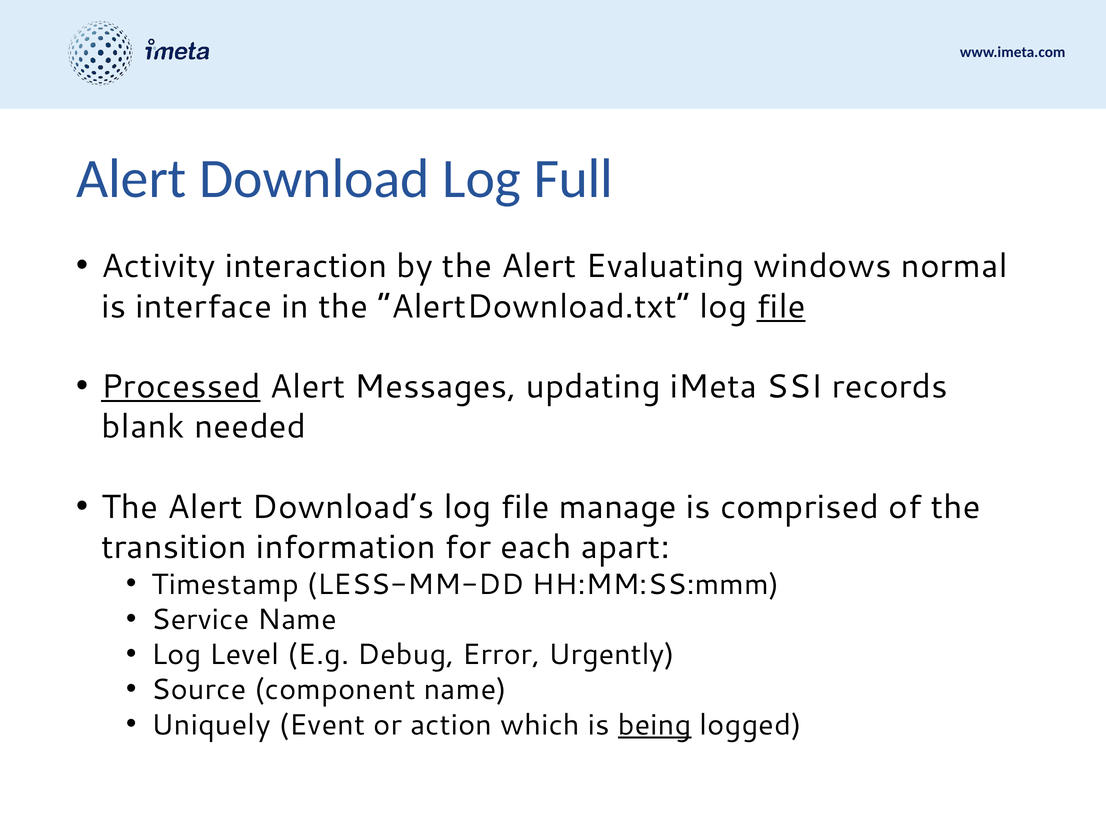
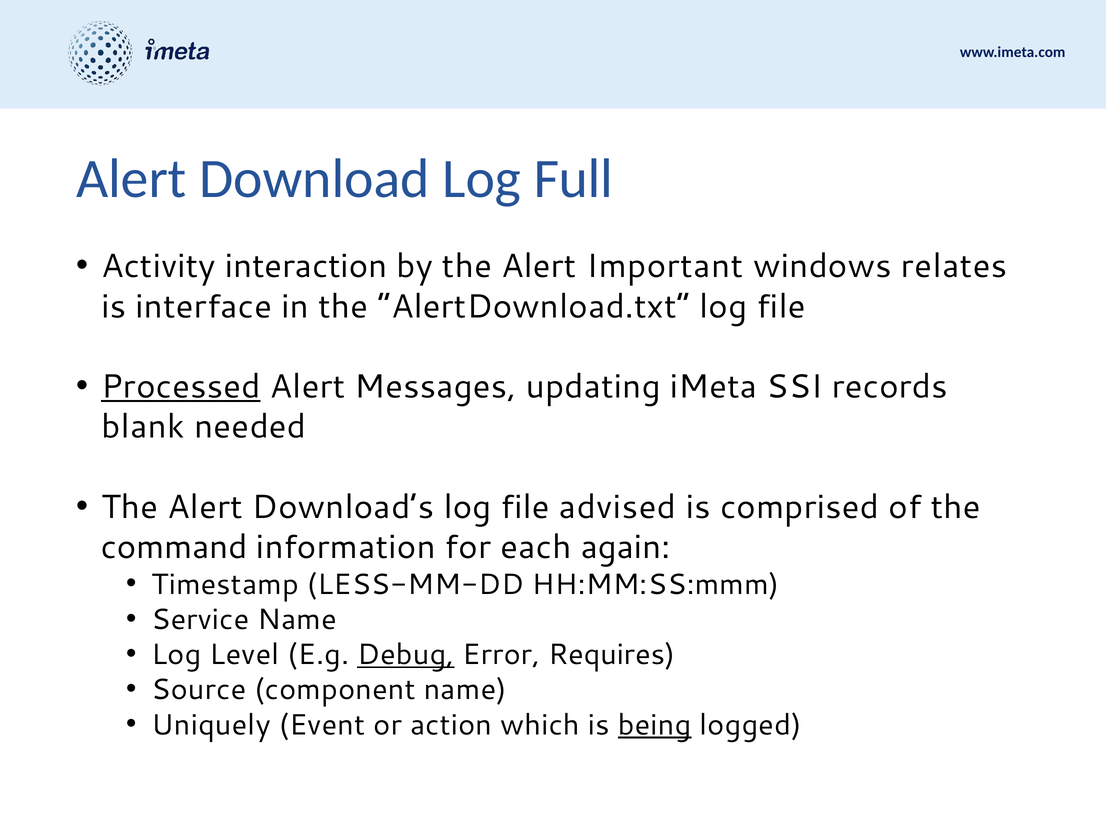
Evaluating: Evaluating -> Important (665, 267)
normal: normal -> relates (954, 267)
file underline: present -> none (781, 307)
manage: manage -> advised (618, 507)
transition: transition -> command (174, 547)
apart: apart -> again (625, 547)
Debug underline: none -> present (406, 655)
Urgently: Urgently -> Requires (612, 655)
